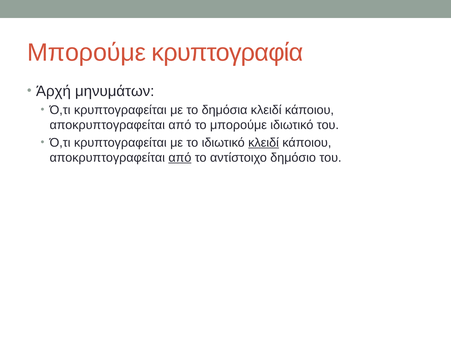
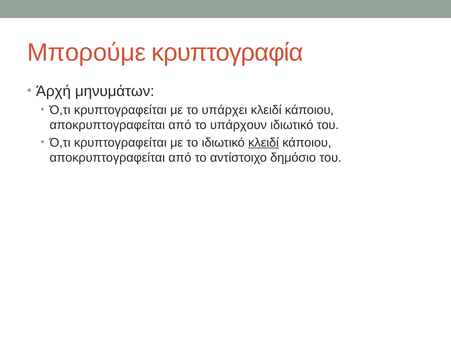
δημόσια: δημόσια -> υπάρχει (224, 110)
το μπορούμε: μπορούμε -> υπάρχουν (238, 125)
από underline: present -> none (180, 158)
